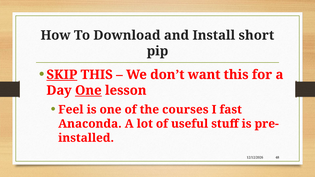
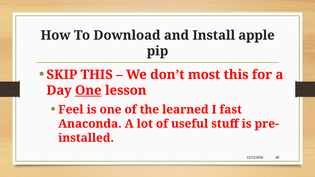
short: short -> apple (256, 35)
SKIP underline: present -> none (62, 75)
want: want -> most (204, 75)
courses: courses -> learned (185, 110)
